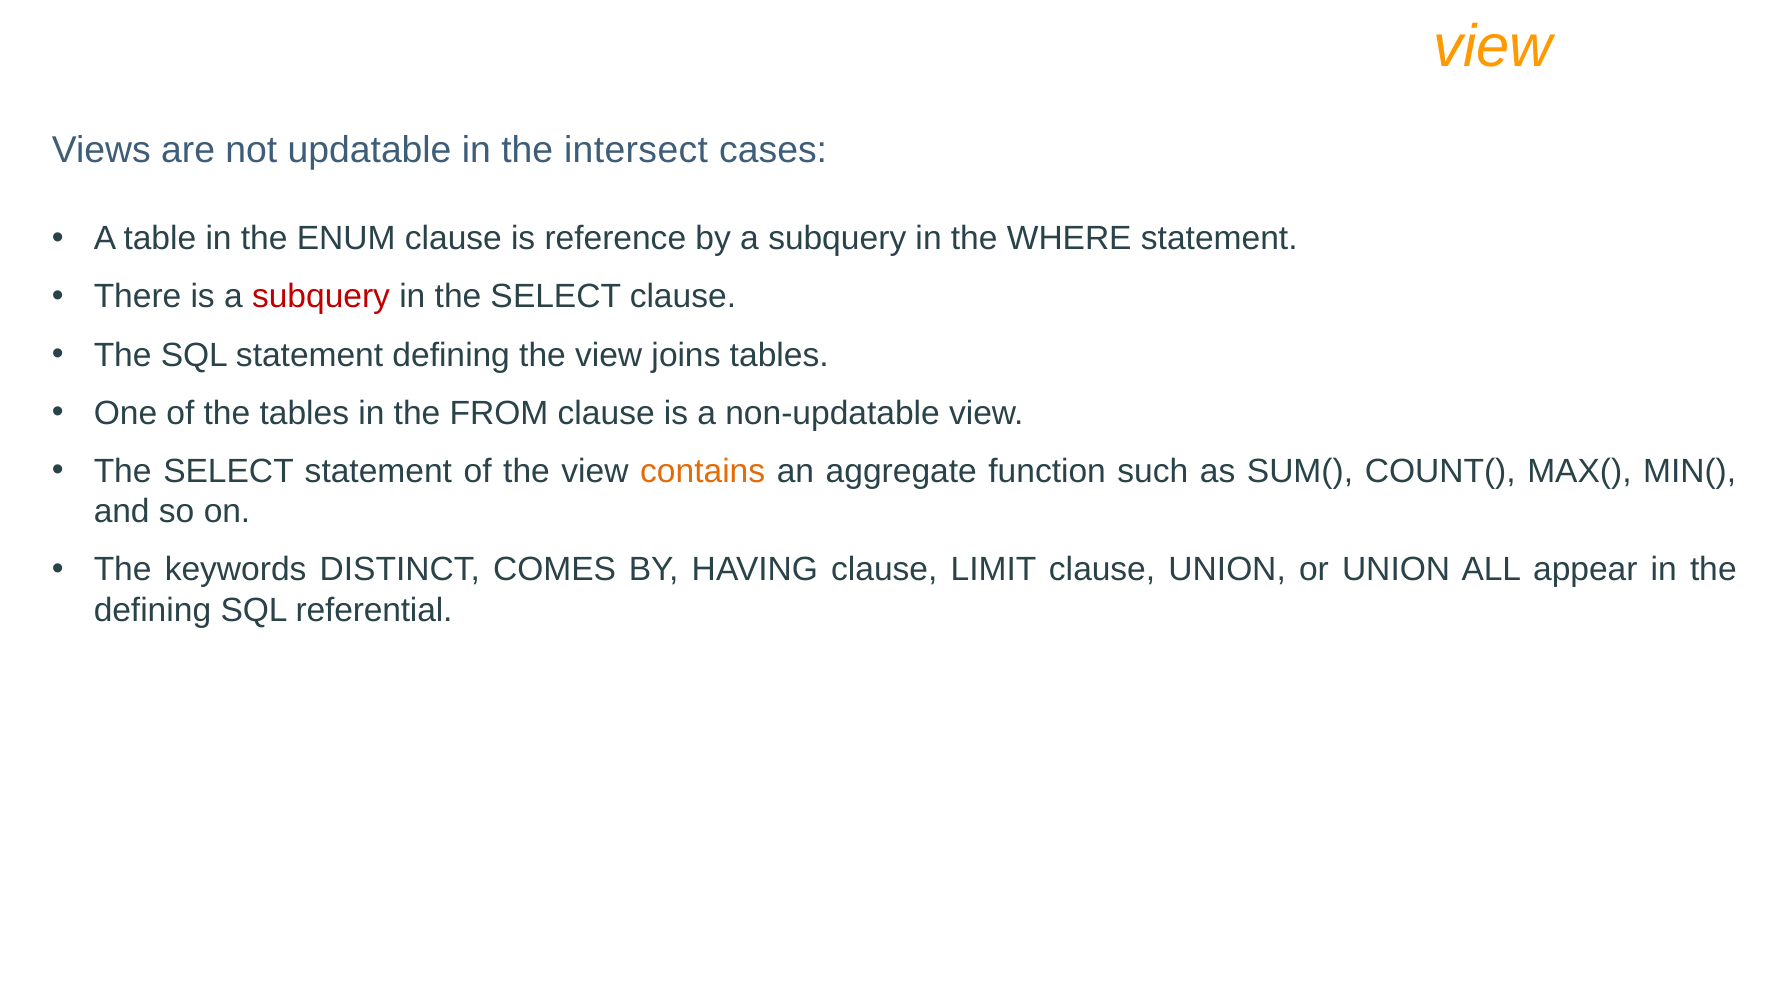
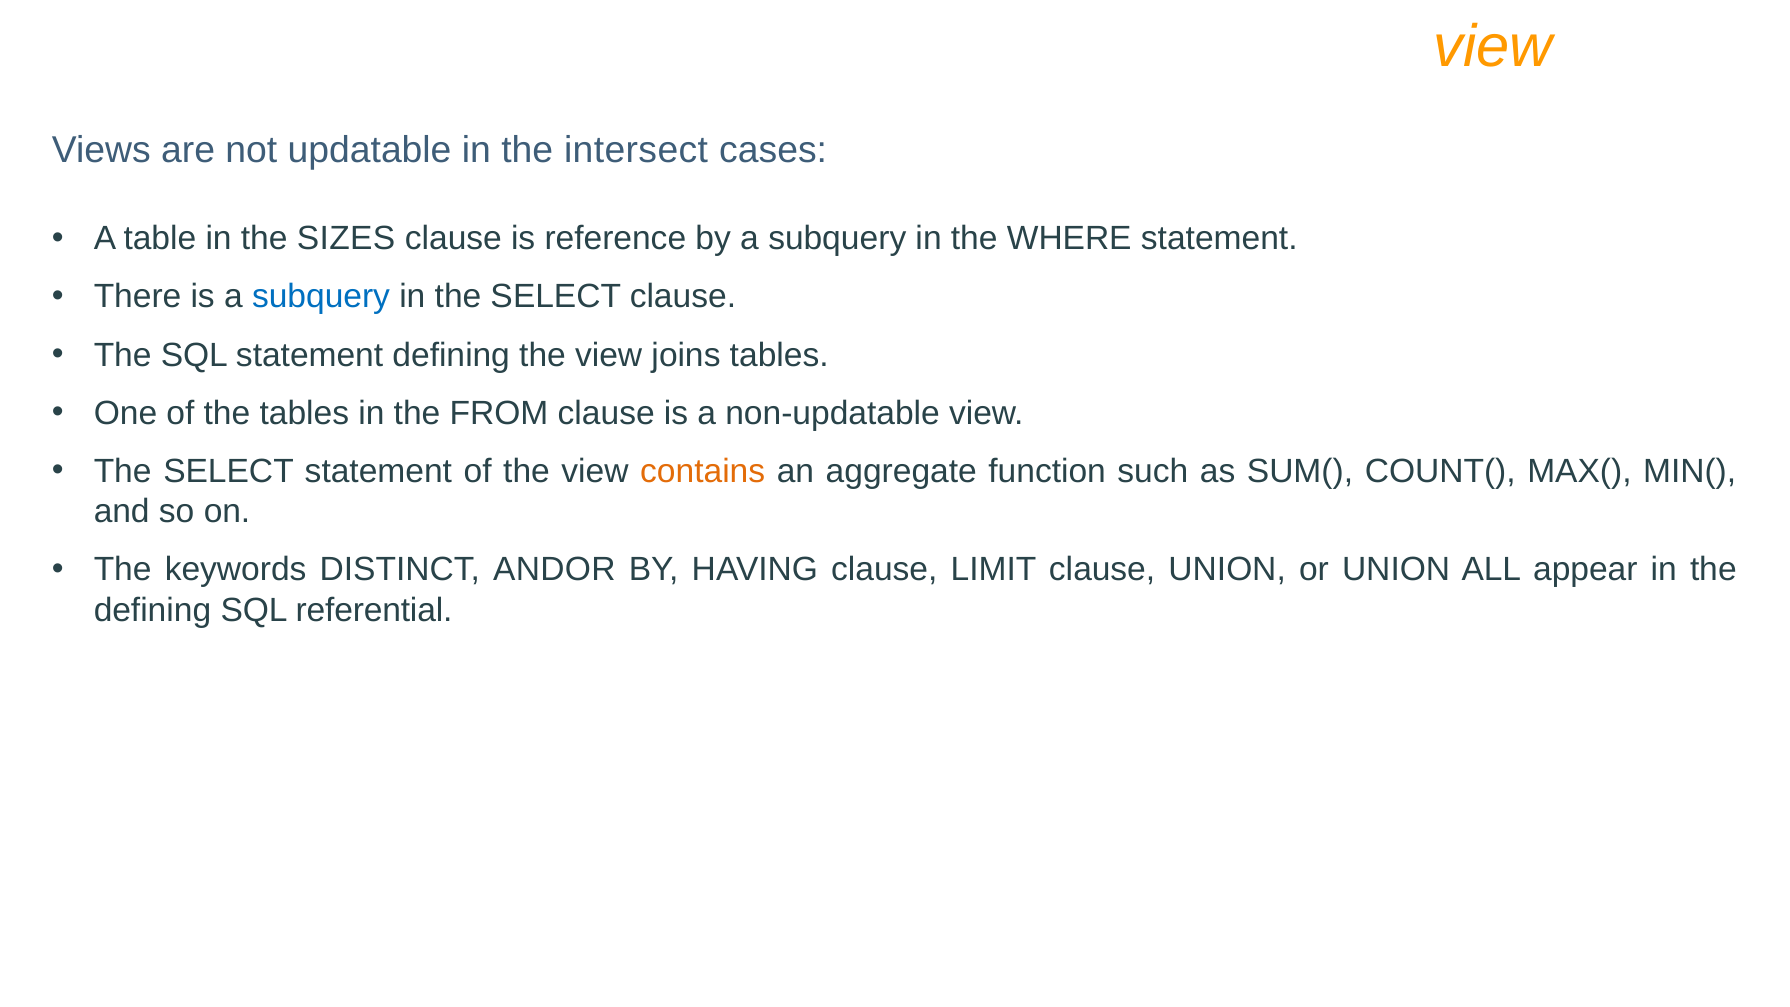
ENUM: ENUM -> SIZES (346, 239)
subquery colour: red -> blue (321, 297)
COMES: COMES -> ANDOR (554, 570)
